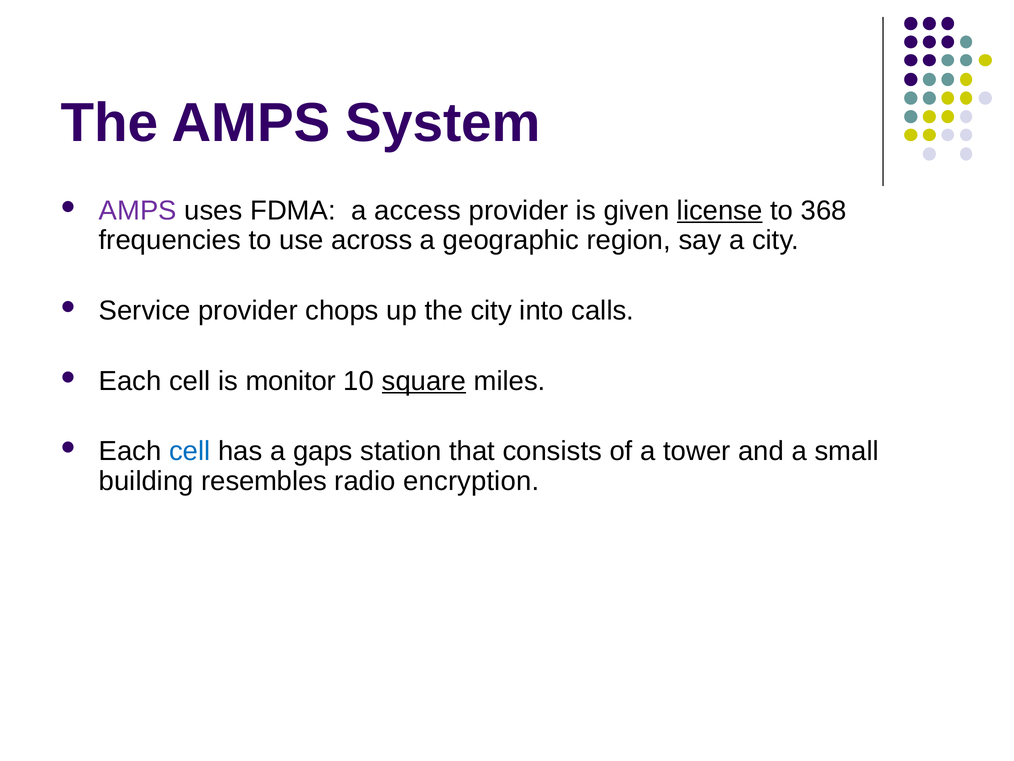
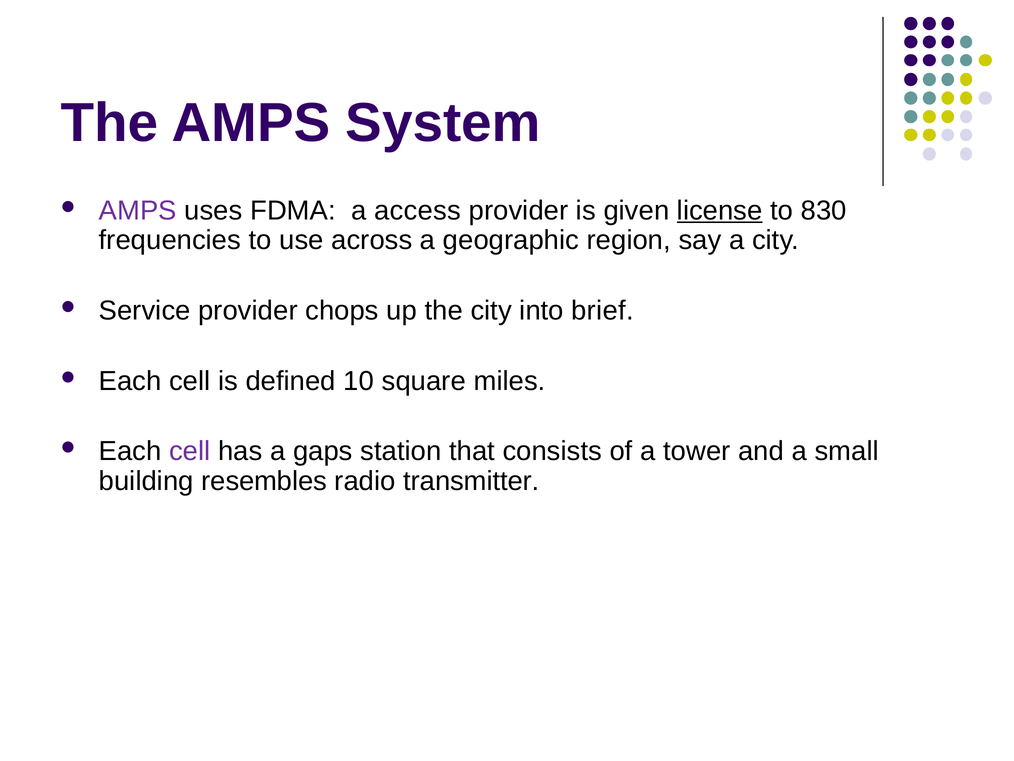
368: 368 -> 830 (824, 210)
calls: calls -> brief (603, 310)
monitor: monitor -> defined (291, 381)
square underline: present -> none (424, 381)
cell colour: blue -> purple (190, 451)
encryption: encryption -> transmitter (471, 481)
